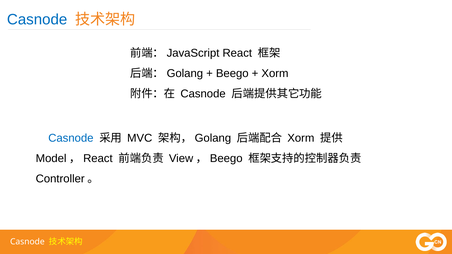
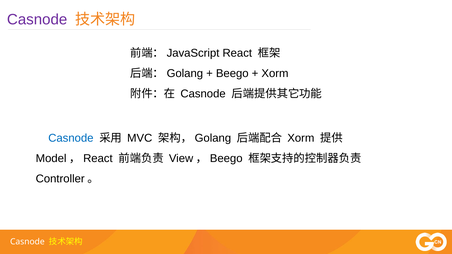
Casnode colour: blue -> purple (37, 19)
